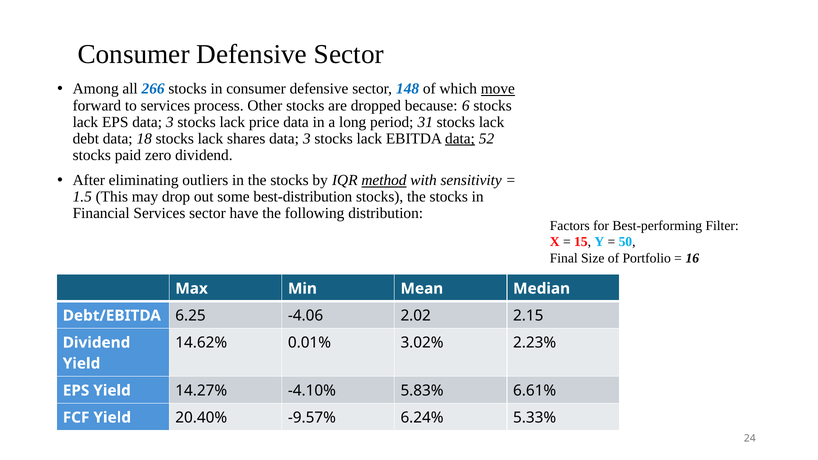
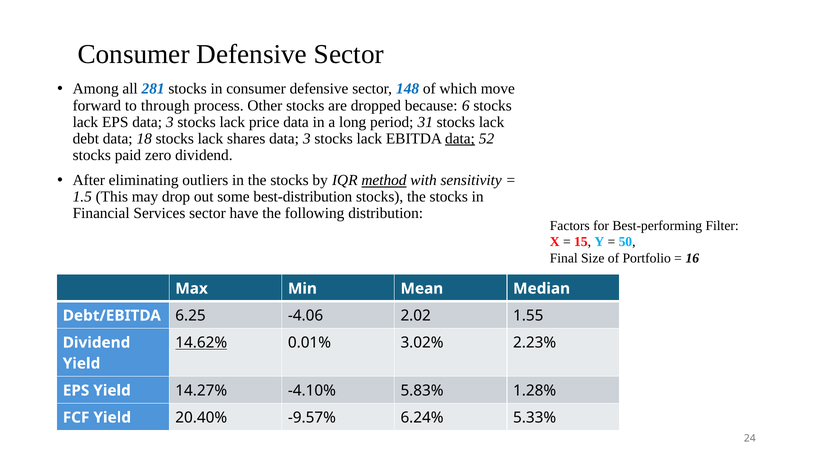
266: 266 -> 281 (153, 89)
move underline: present -> none (498, 89)
to services: services -> through (165, 105)
2.15: 2.15 -> 1.55 (528, 316)
14.62% underline: none -> present (201, 343)
6.61%: 6.61% -> 1.28% (535, 391)
